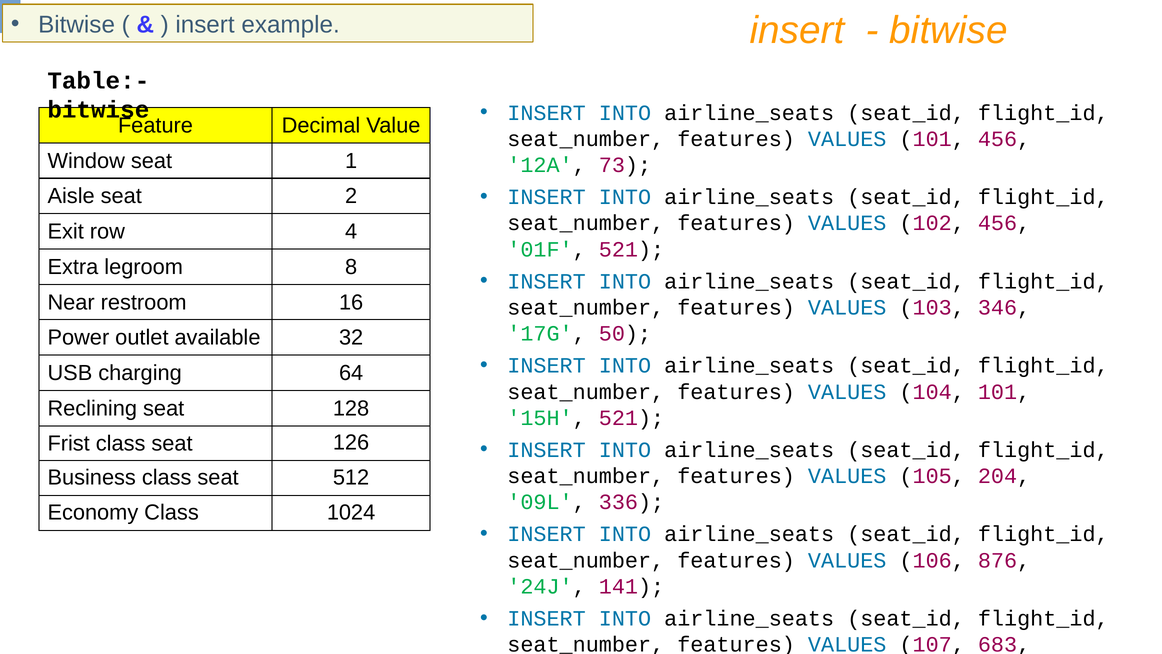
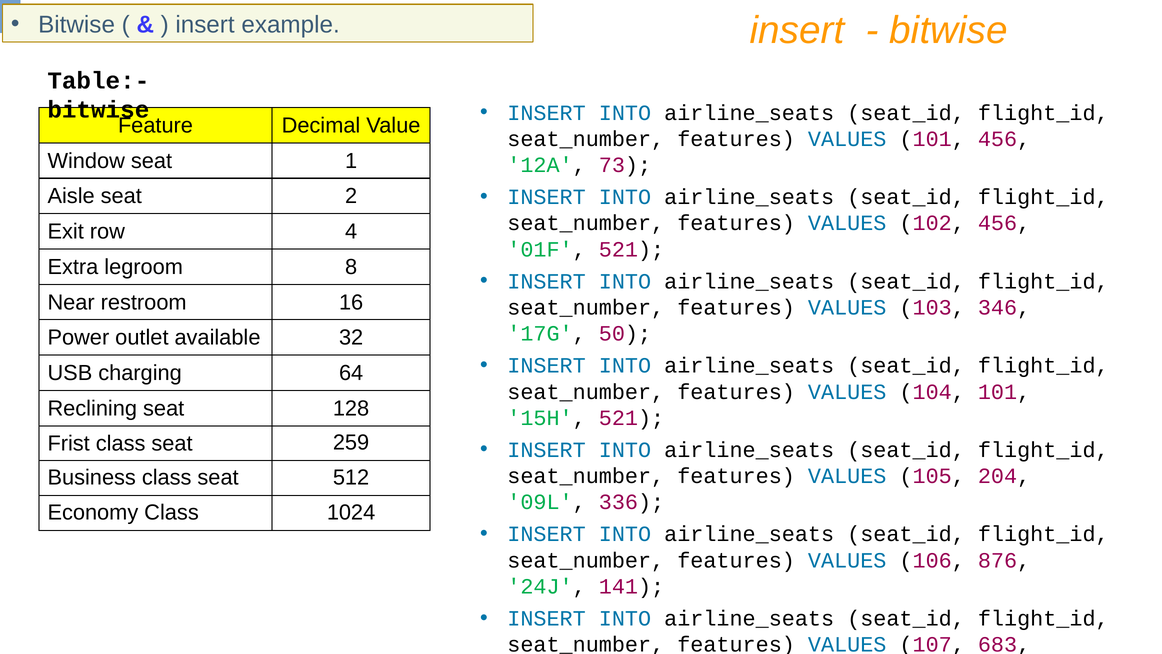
126: 126 -> 259 (351, 442)
